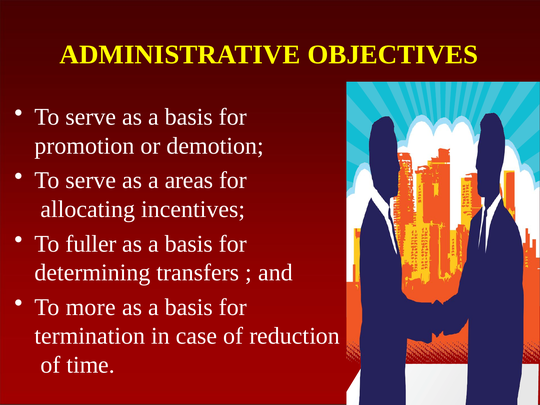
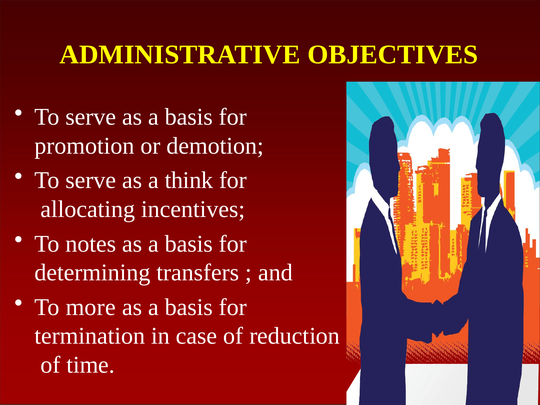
areas: areas -> think (189, 180)
fuller: fuller -> notes (91, 244)
